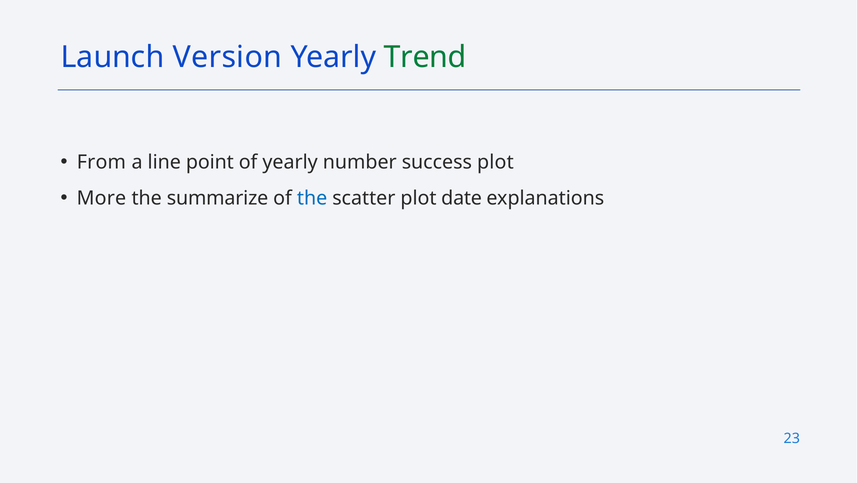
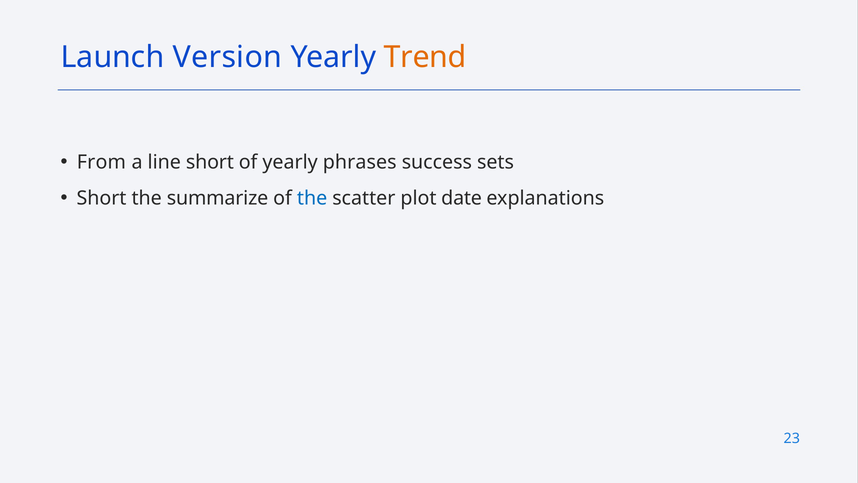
Trend colour: green -> orange (425, 57)
line point: point -> short (210, 162)
number: number -> phrases (360, 162)
success plot: plot -> sets (495, 162)
More: More -> Short (102, 198)
